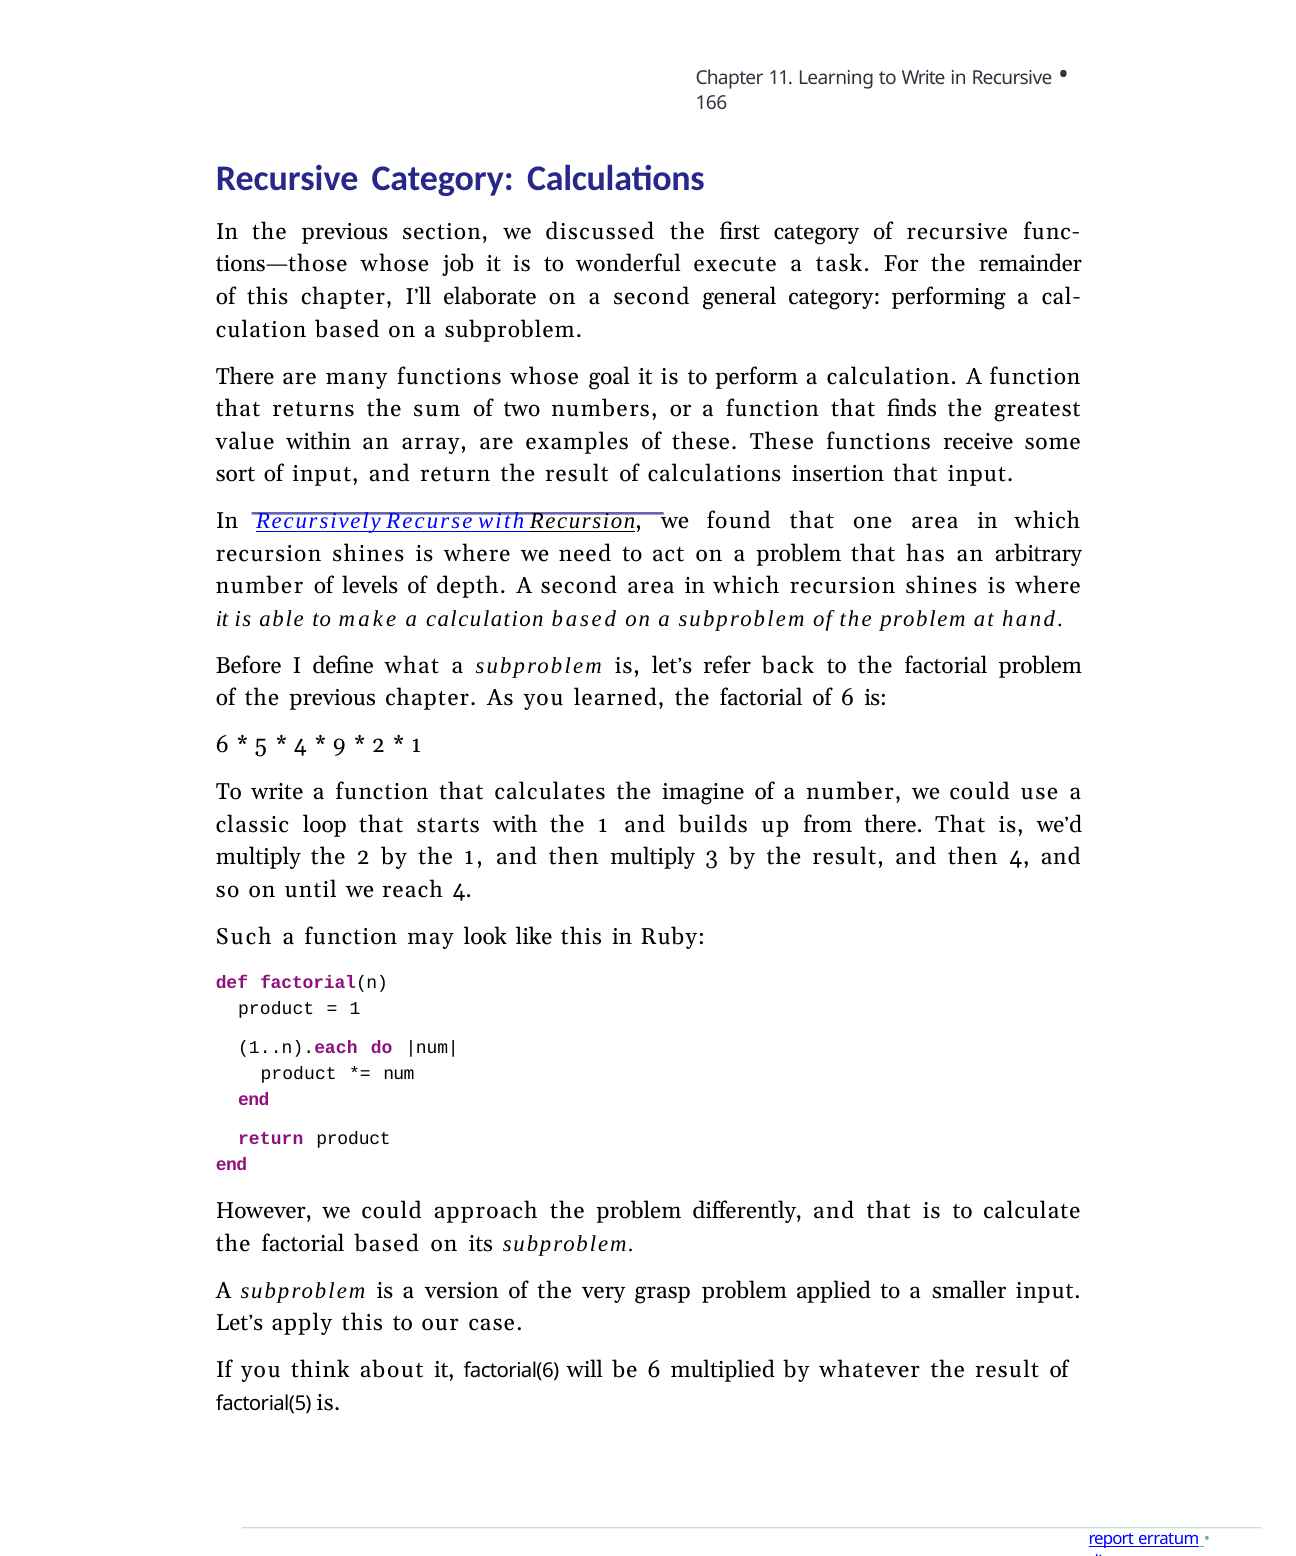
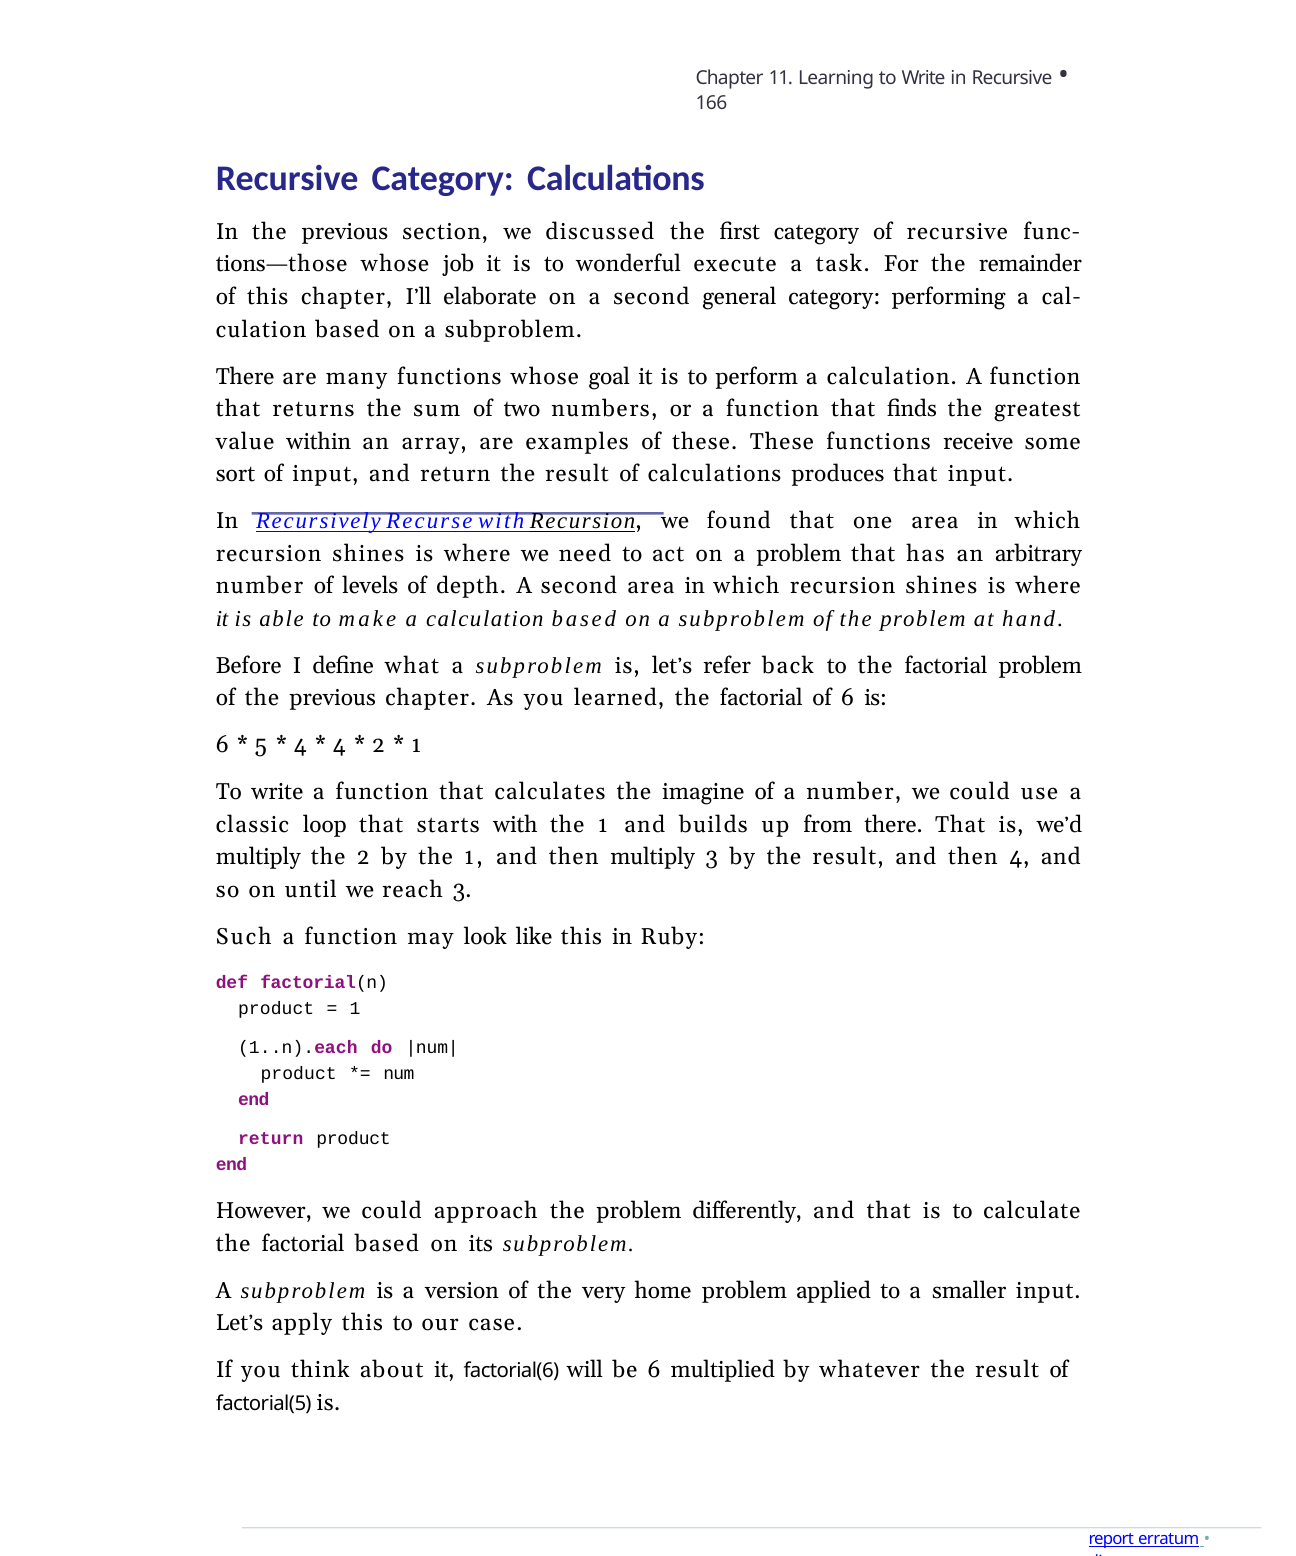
insertion: insertion -> produces (838, 474)
9: 9 -> 4 (339, 745)
reach 4: 4 -> 3 (462, 889)
grasp: grasp -> home (663, 1290)
